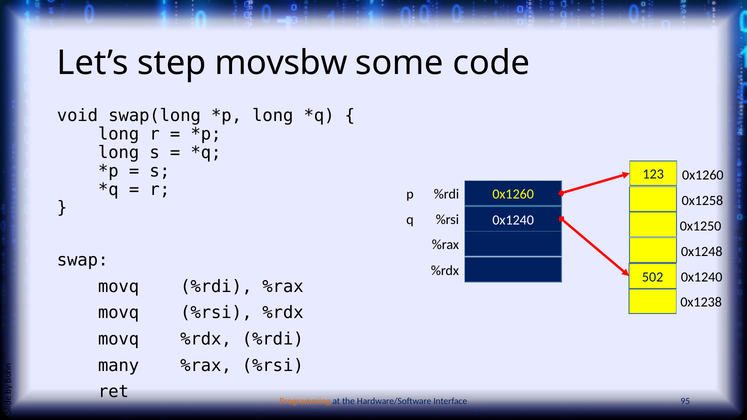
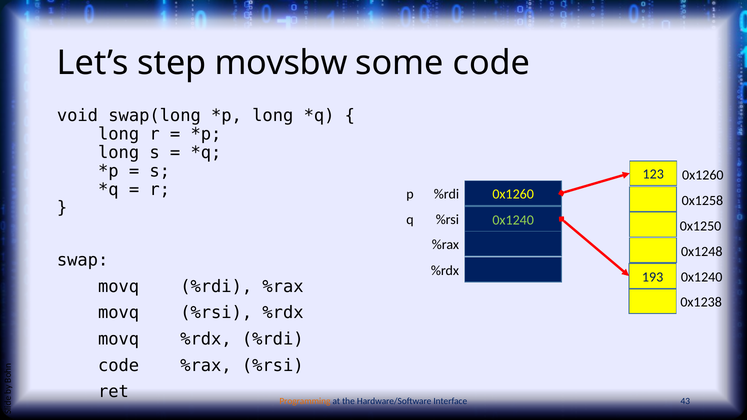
0x1240 colour: white -> light green (513, 220)
502: 502 -> 193 (653, 277)
many: many -> code (119, 366)
95: 95 -> 43 (685, 401)
